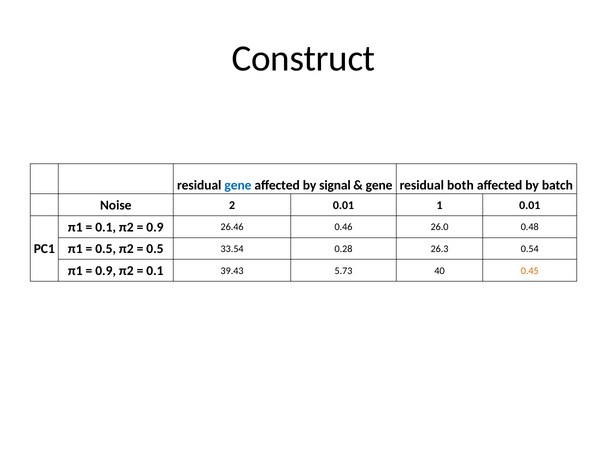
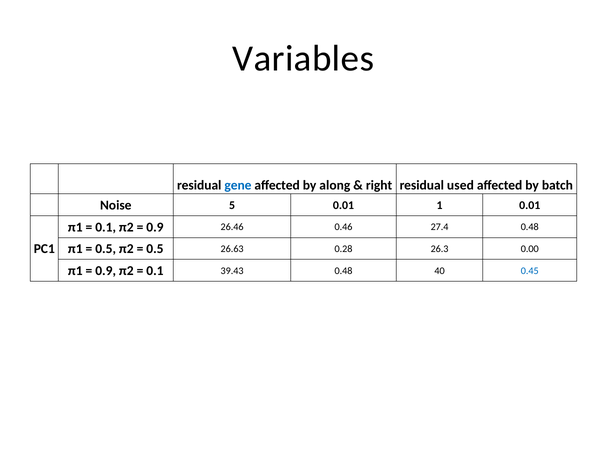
Construct: Construct -> Variables (303, 59)
signal: signal -> along (335, 186)
gene: gene -> right (379, 186)
both: both -> used (460, 186)
2: 2 -> 5 (232, 205)
26.0: 26.0 -> 27.4 (440, 227)
33.54: 33.54 -> 26.63 (232, 249)
0.54: 0.54 -> 0.00 (530, 249)
39.43 5.73: 5.73 -> 0.48 (344, 271)
0.45 colour: orange -> blue (530, 271)
